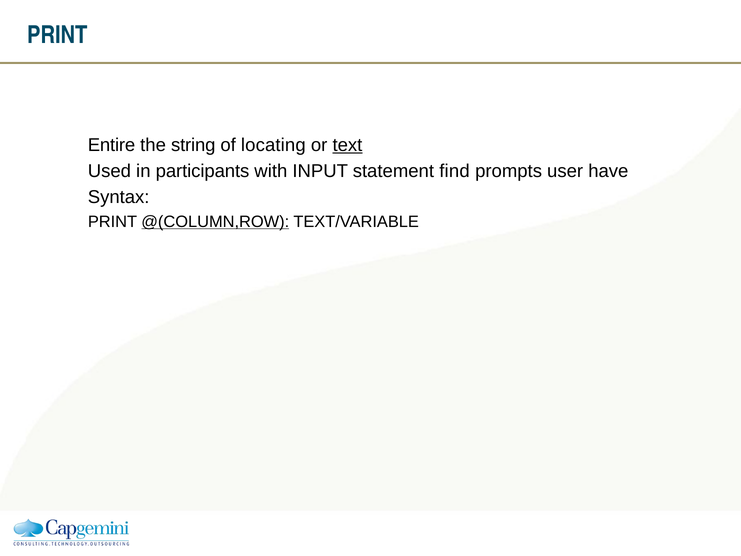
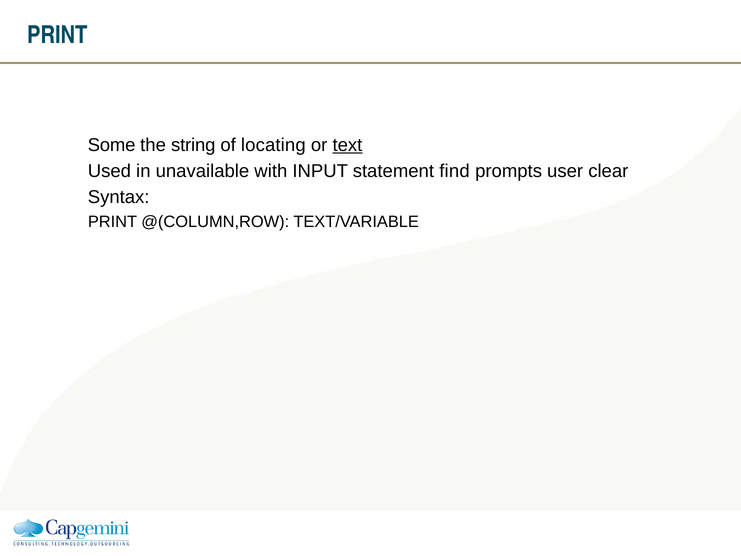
Entire: Entire -> Some (112, 145)
participants: participants -> unavailable (202, 171)
have: have -> clear (608, 171)
@(COLUMN,ROW underline: present -> none (215, 222)
